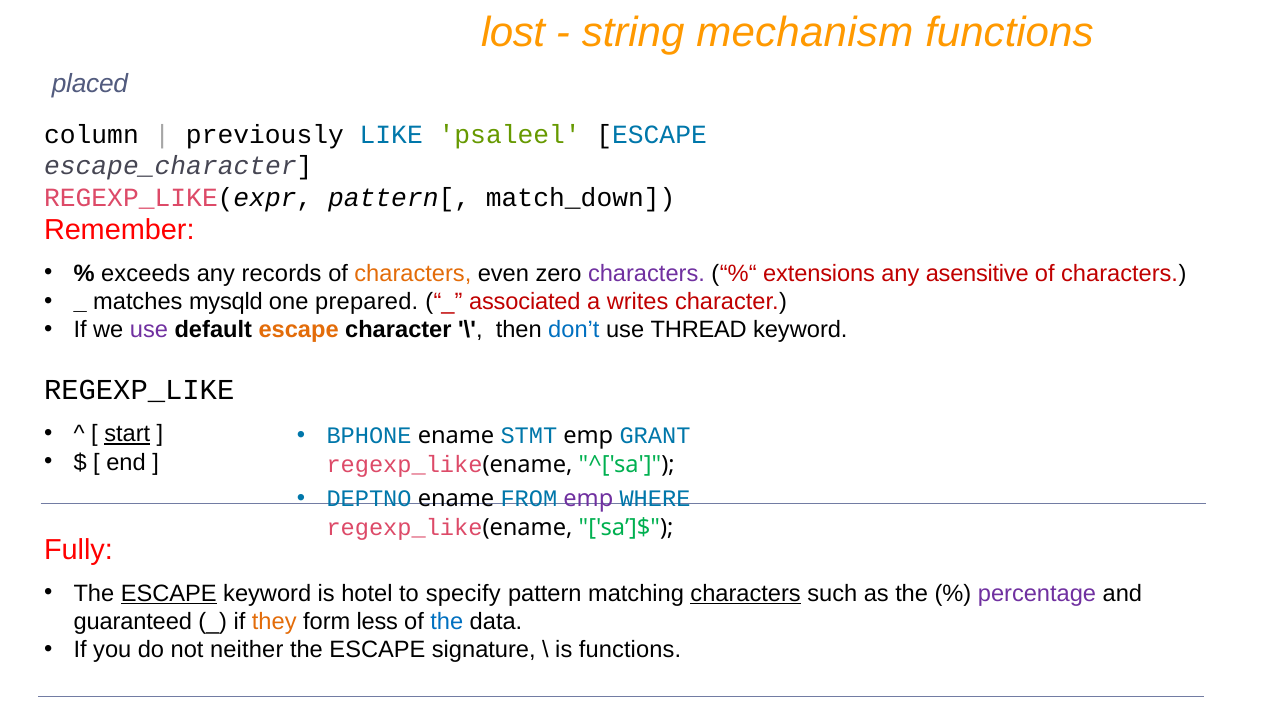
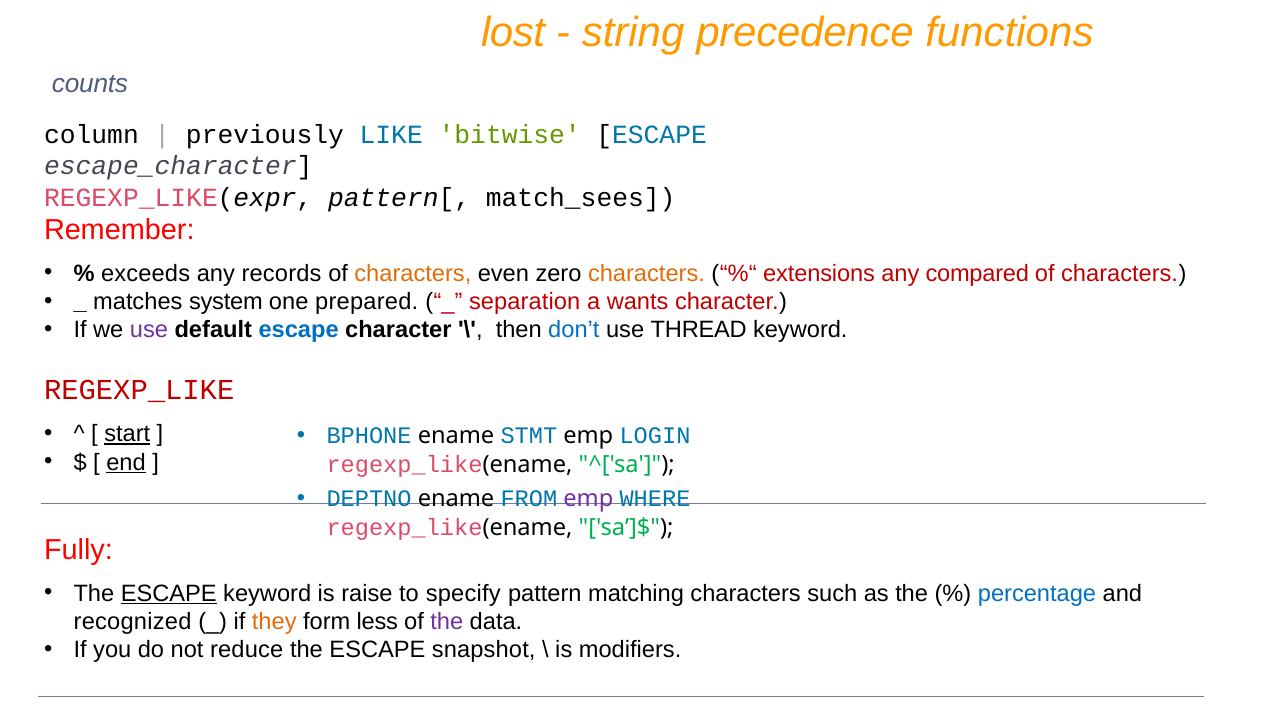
mechanism: mechanism -> precedence (805, 33)
placed: placed -> counts (90, 84)
psaleel: psaleel -> bitwise (510, 134)
match_down: match_down -> match_sees (581, 198)
characters colour: purple -> orange (646, 273)
asensitive: asensitive -> compared (977, 273)
mysqld: mysqld -> system (226, 302)
associated: associated -> separation (525, 302)
writes: writes -> wants (638, 302)
escape colour: orange -> blue (299, 330)
REGEXP_LIKE colour: black -> red (139, 390)
GRANT: GRANT -> LOGIN (655, 436)
end underline: none -> present (126, 463)
hotel: hotel -> raise (367, 594)
characters underline: present -> none (746, 594)
percentage colour: purple -> blue (1037, 594)
guaranteed: guaranteed -> recognized (133, 622)
the colour: blue -> purple (447, 622)
neither: neither -> reduce (247, 650)
signature: signature -> snapshot (484, 650)
is functions: functions -> modifiers (630, 650)
